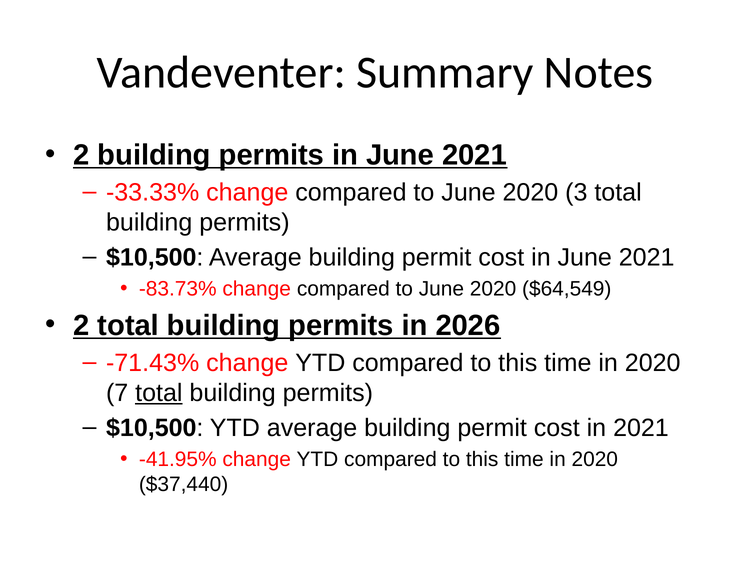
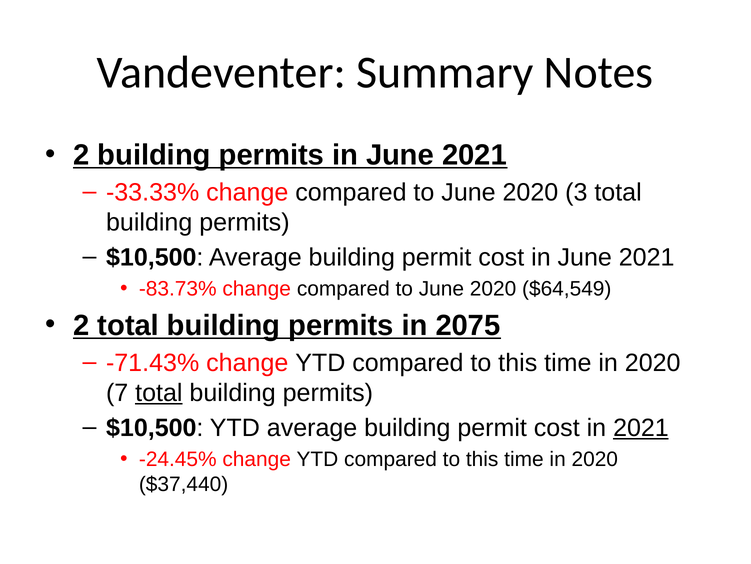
2026: 2026 -> 2075 (468, 325)
2021 underline: none -> present (641, 427)
-41.95%: -41.95% -> -24.45% (178, 459)
